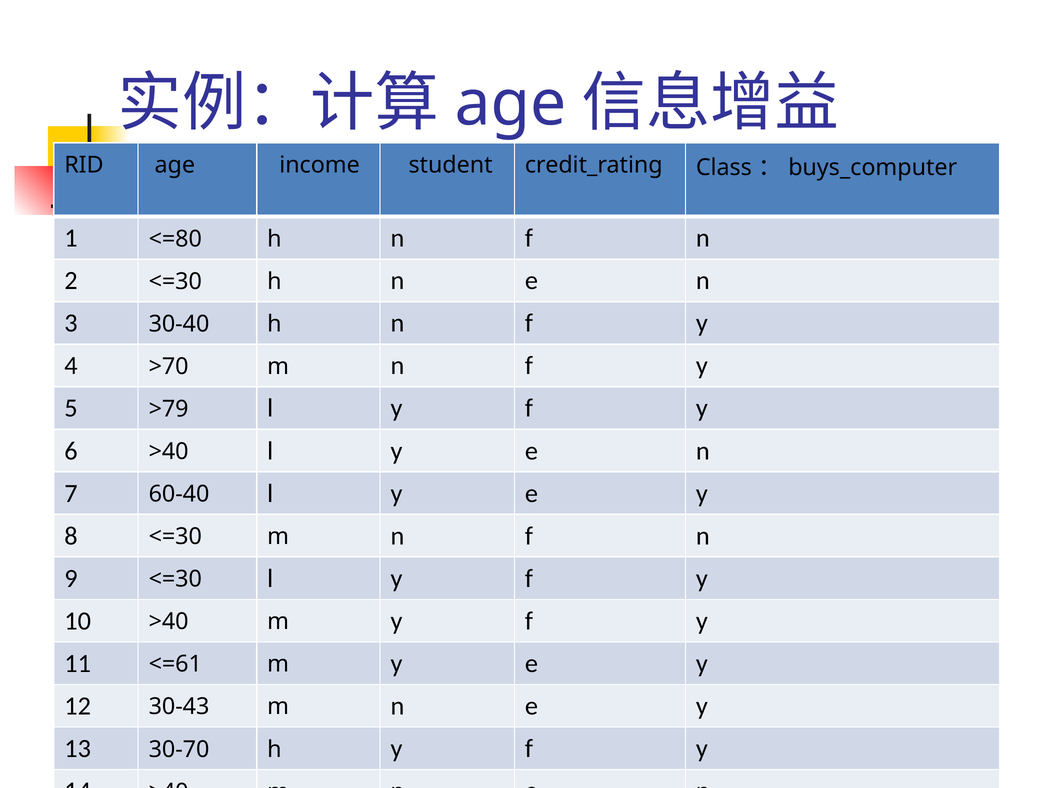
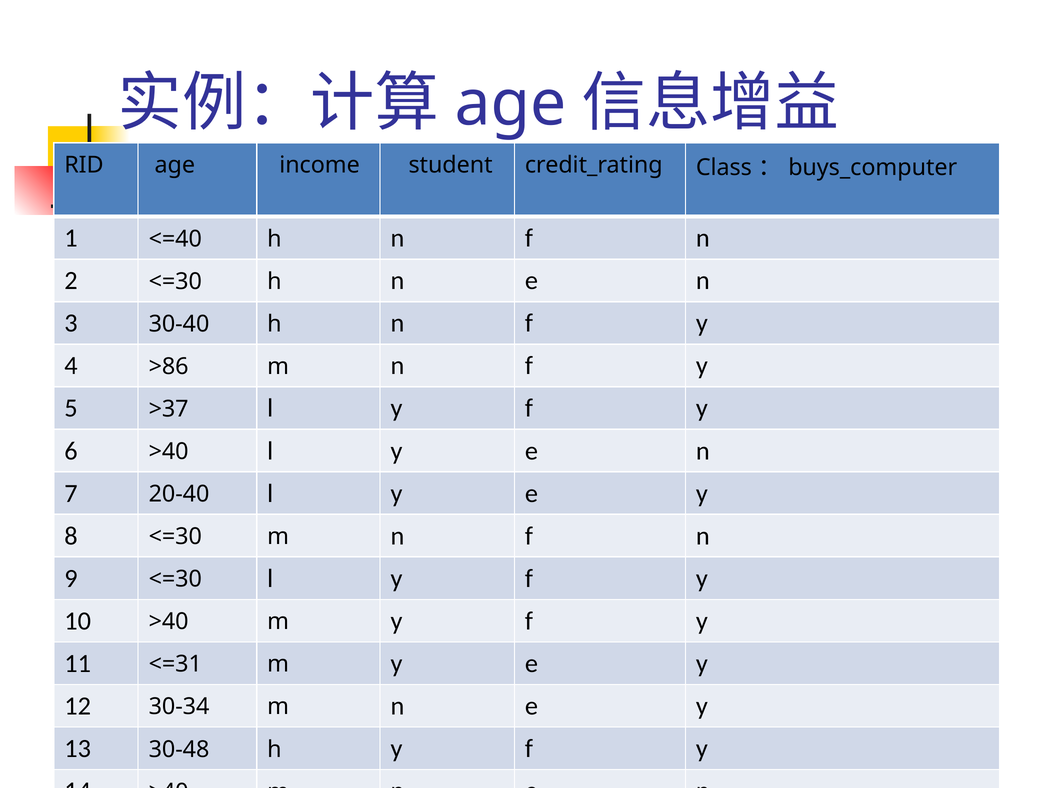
<=80: <=80 -> <=40 (175, 239)
>70: >70 -> >86 (169, 367)
>79: >79 -> >37 (169, 409)
60-40: 60-40 -> 20-40 (179, 494)
<=61: <=61 -> <=31 (175, 664)
30-43: 30-43 -> 30-34 (179, 707)
30-70: 30-70 -> 30-48 (179, 750)
